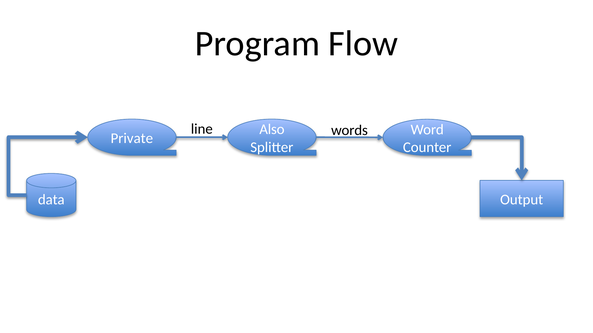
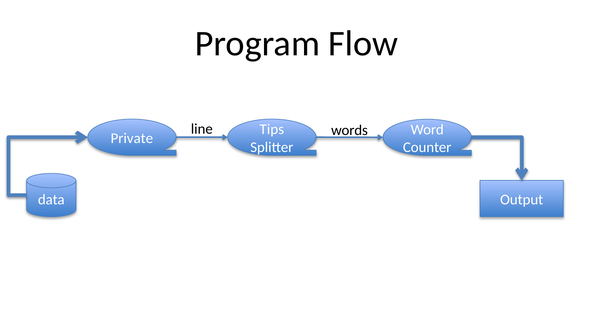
Also: Also -> Tips (272, 130)
